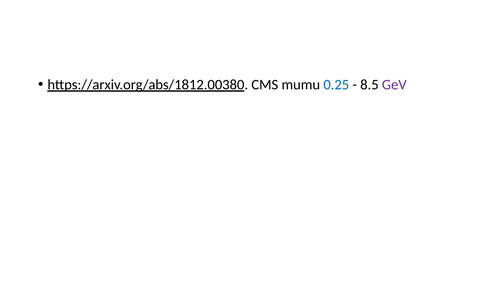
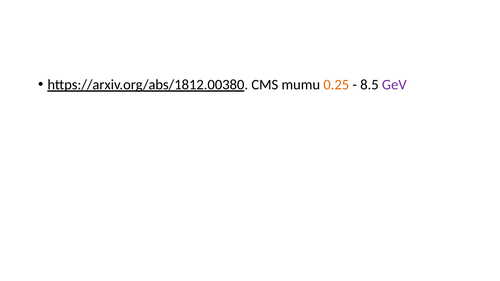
0.25 colour: blue -> orange (336, 85)
